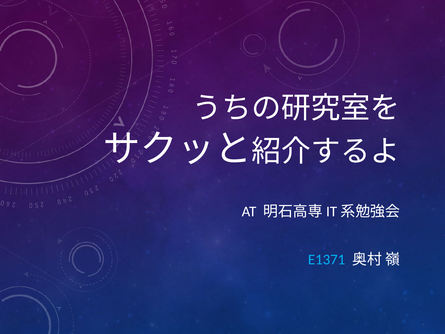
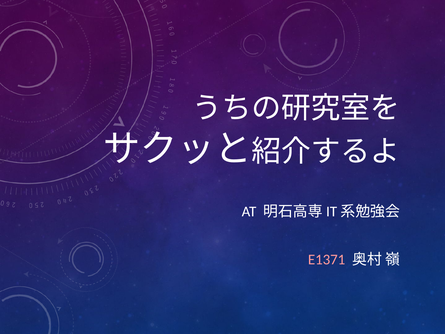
E1371 colour: light blue -> pink (327, 259)
